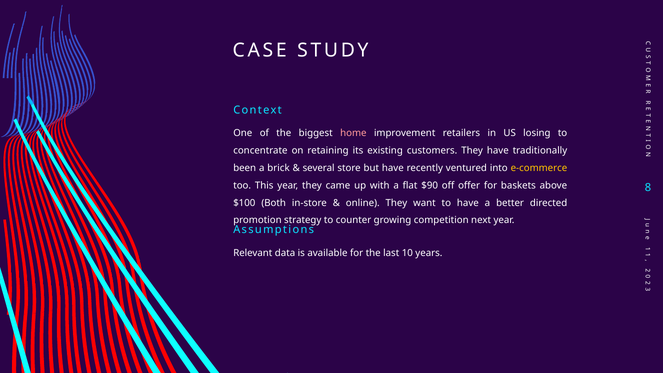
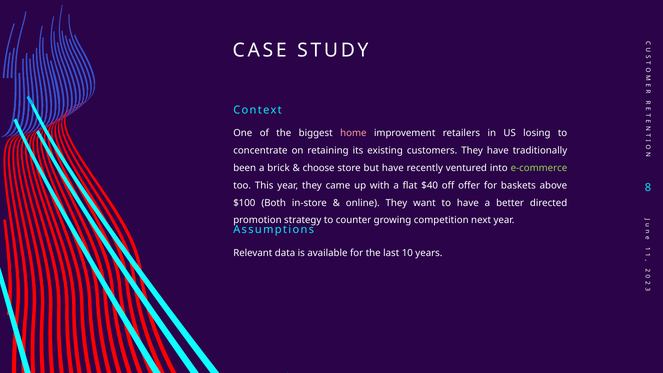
several: several -> choose (319, 168)
e-commerce colour: yellow -> light green (539, 168)
$90: $90 -> $40 (430, 185)
